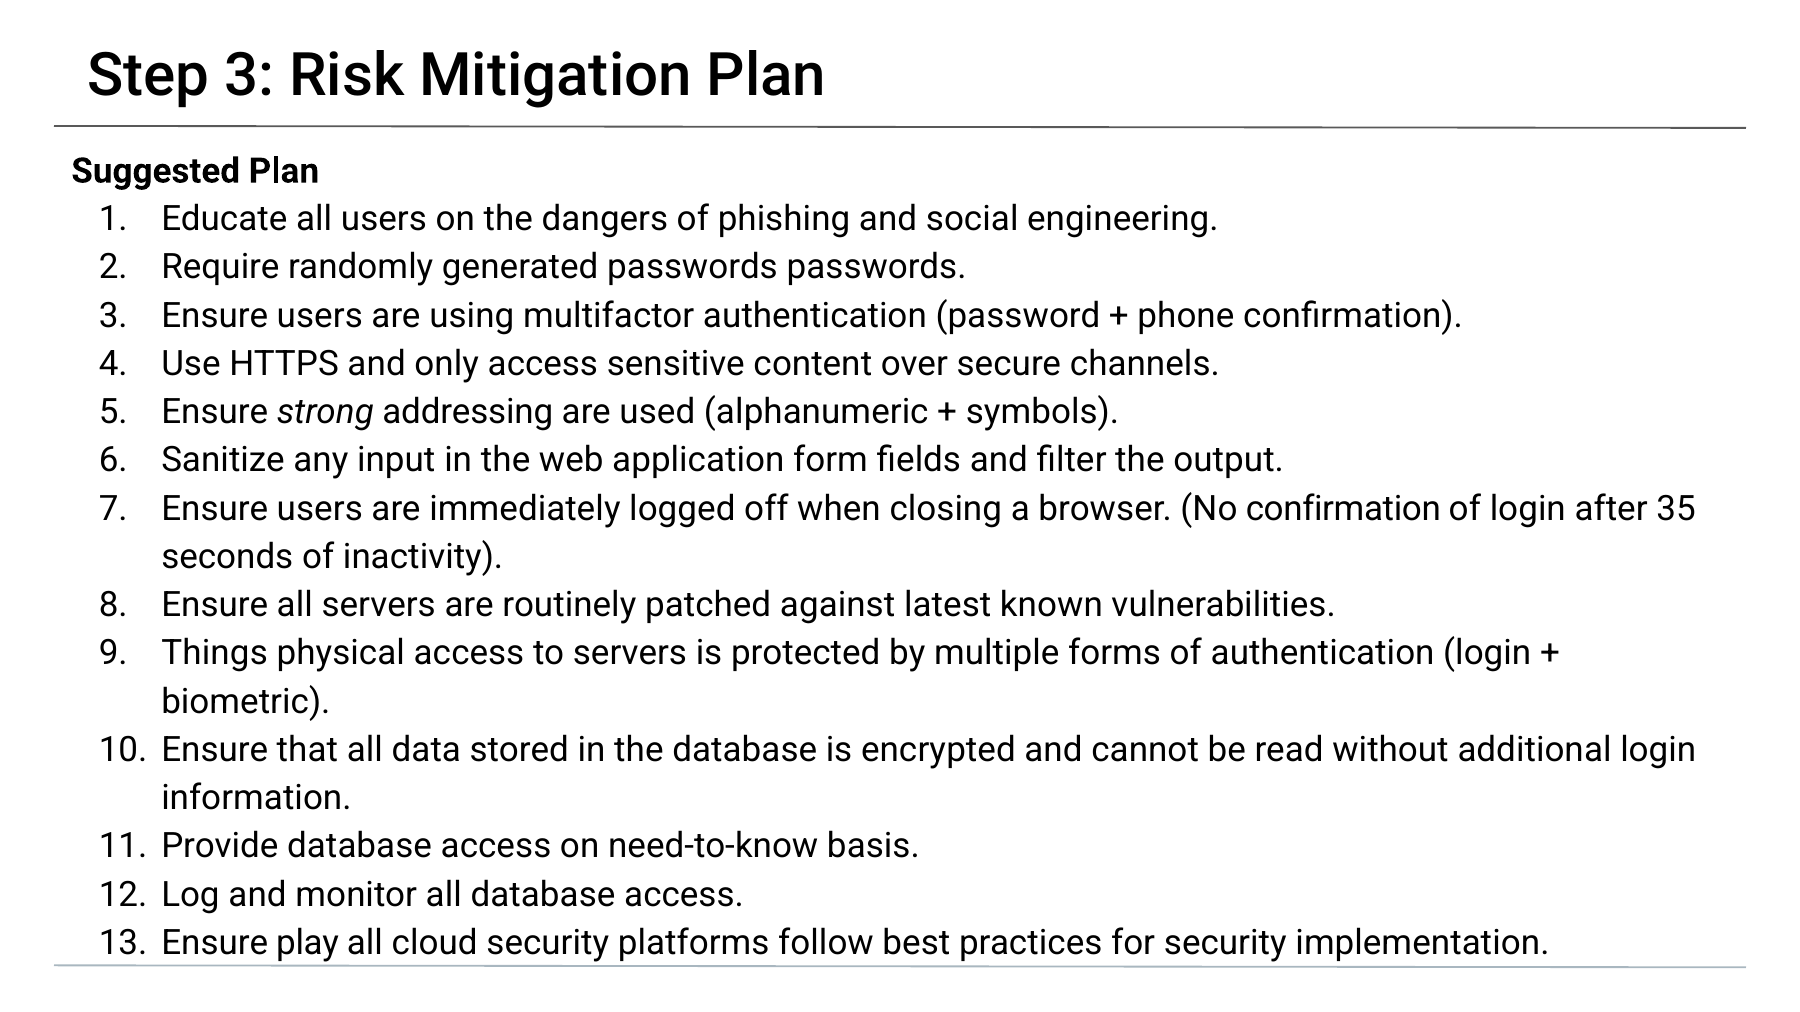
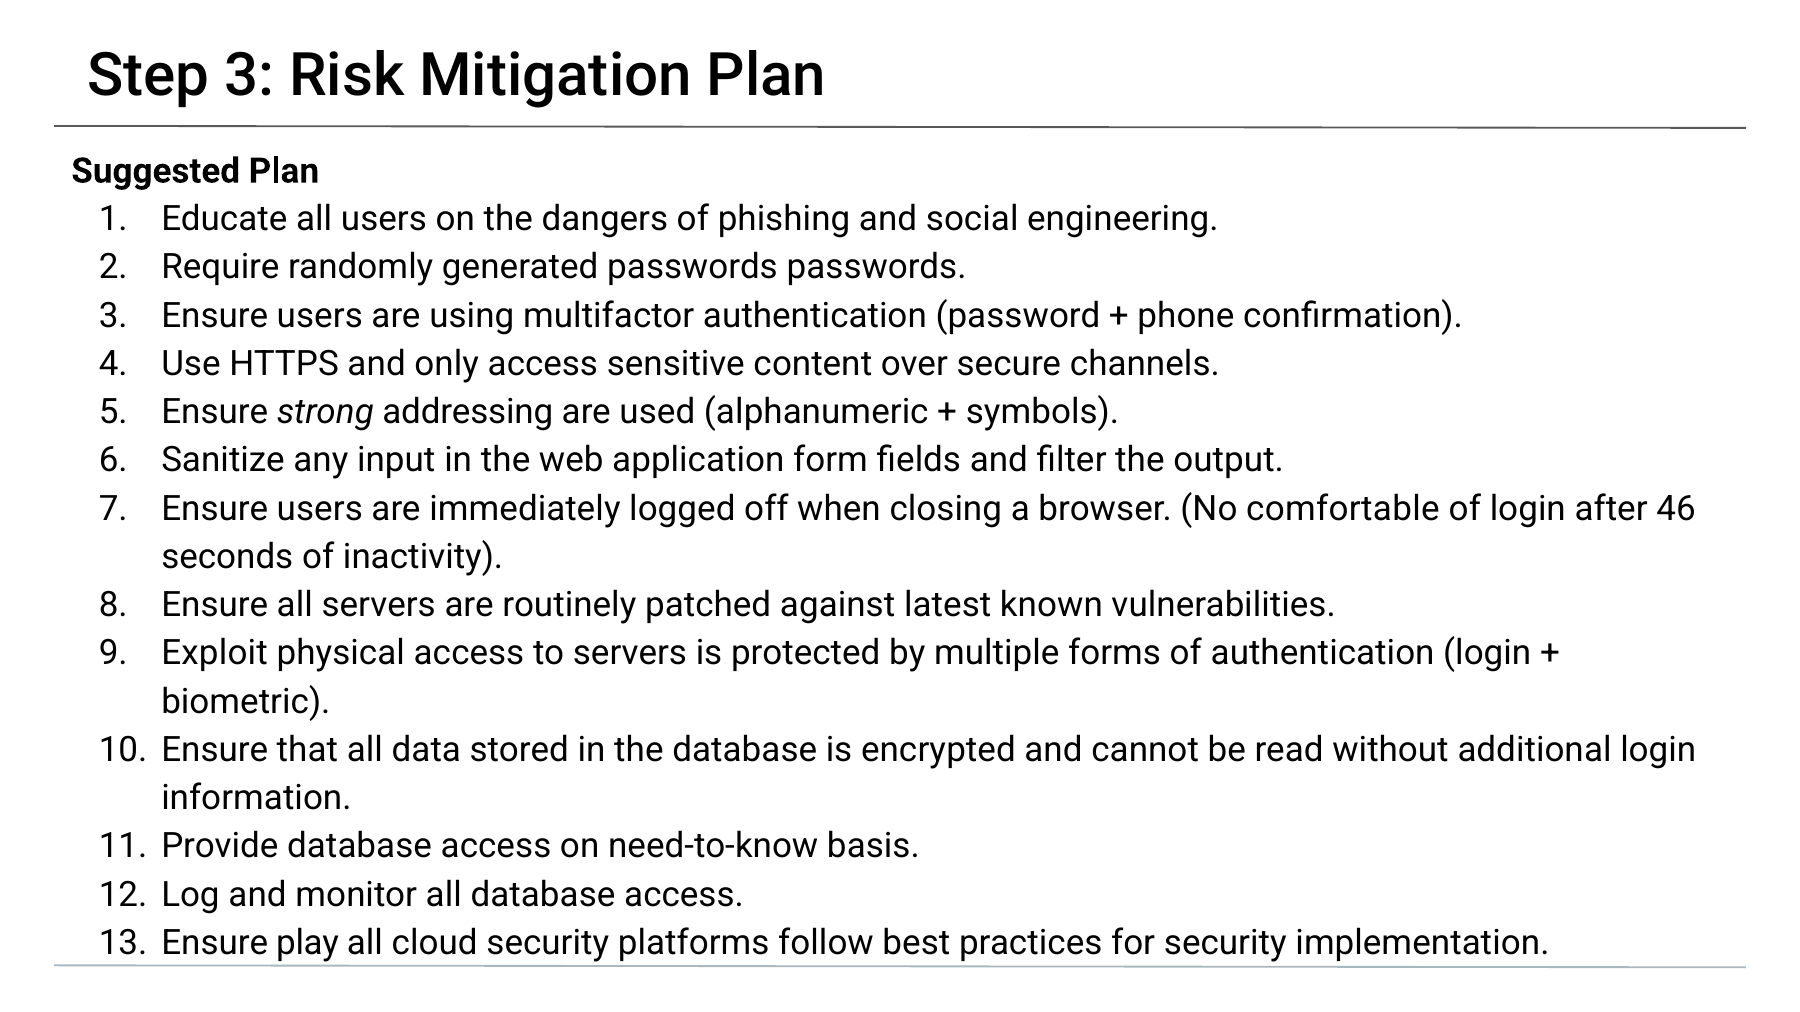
No confirmation: confirmation -> comfortable (1343, 509)
35: 35 -> 46 (1676, 509)
Things: Things -> Exploit (215, 654)
